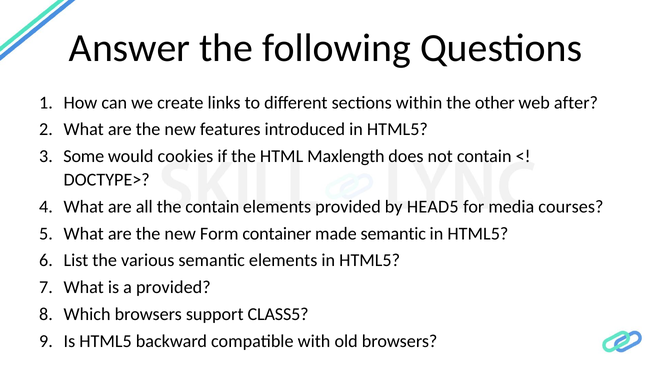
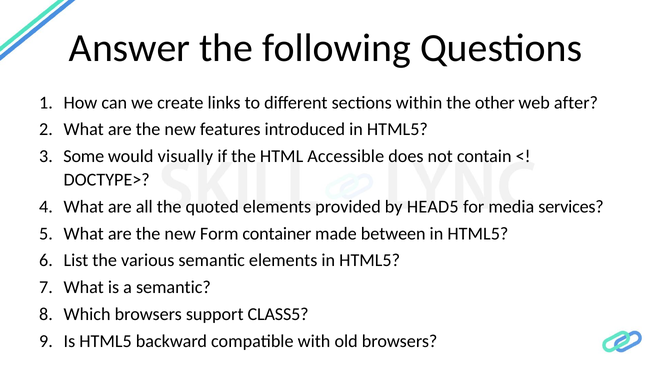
cookies: cookies -> visually (185, 156)
Maxlength: Maxlength -> Accessible (346, 156)
the contain: contain -> quoted (212, 207)
courses: courses -> services (571, 207)
made semantic: semantic -> between (393, 233)
a provided: provided -> semantic (173, 287)
